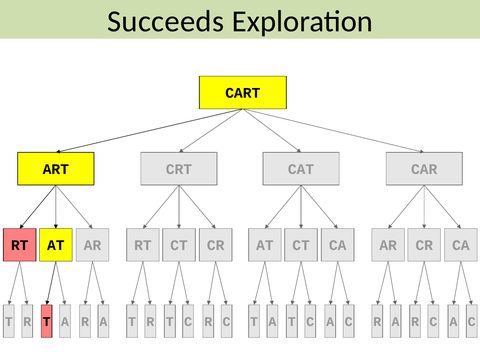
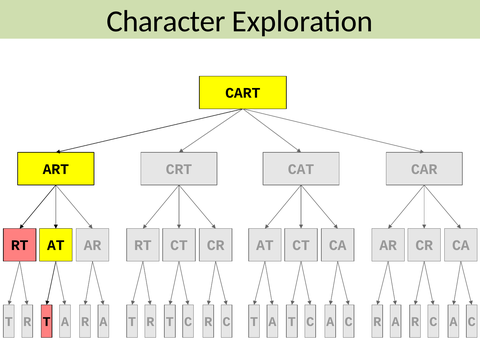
Succeeds: Succeeds -> Character (166, 21)
